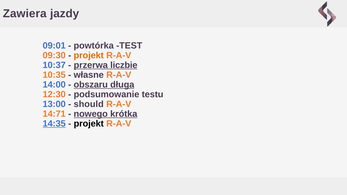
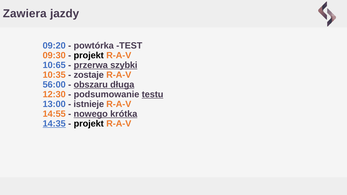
09:01: 09:01 -> 09:20 (54, 46)
projekt colour: orange -> black (89, 55)
10:37: 10:37 -> 10:65 (54, 65)
liczbie: liczbie -> szybki (124, 65)
własne: własne -> zostaje (89, 75)
14:00: 14:00 -> 56:00 (54, 85)
testu underline: none -> present (153, 94)
should: should -> istnieje (89, 104)
14:71: 14:71 -> 14:55 (54, 114)
